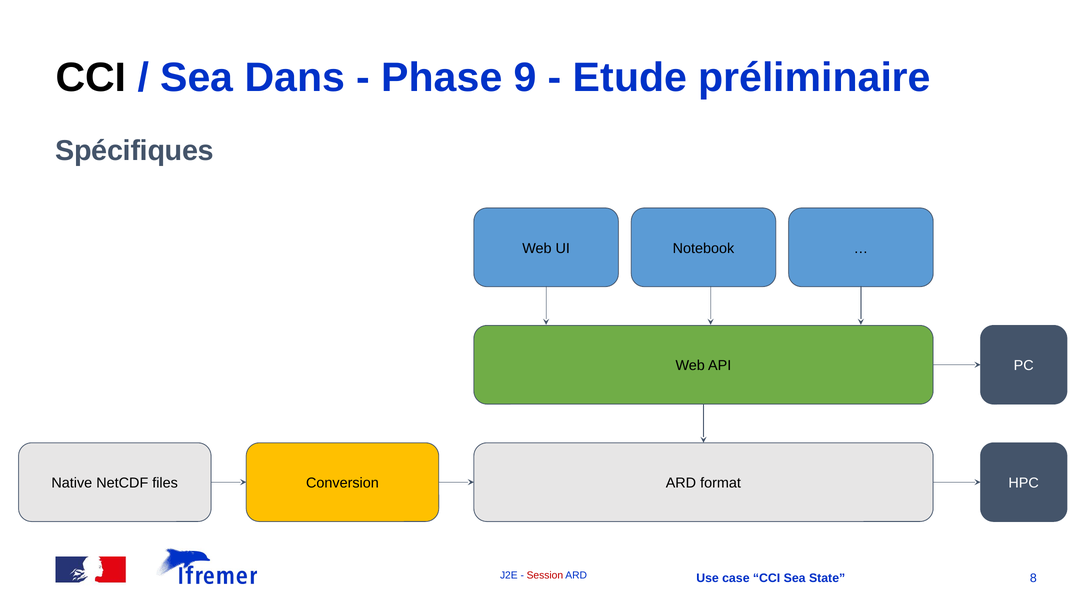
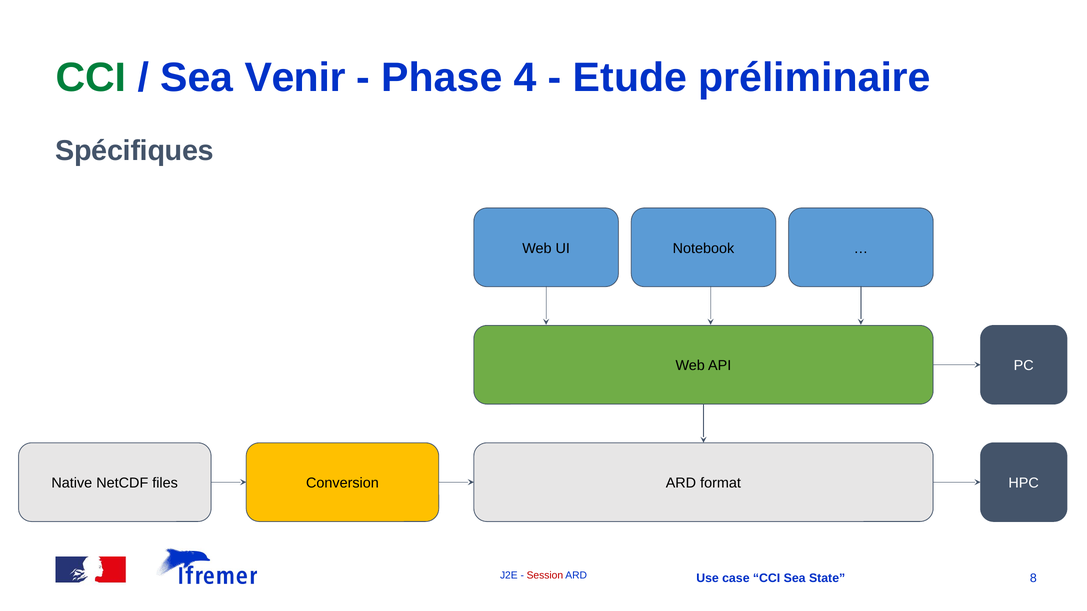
CCI colour: black -> green (91, 78)
Dans: Dans -> Venir (295, 78)
9: 9 -> 4 (525, 78)
